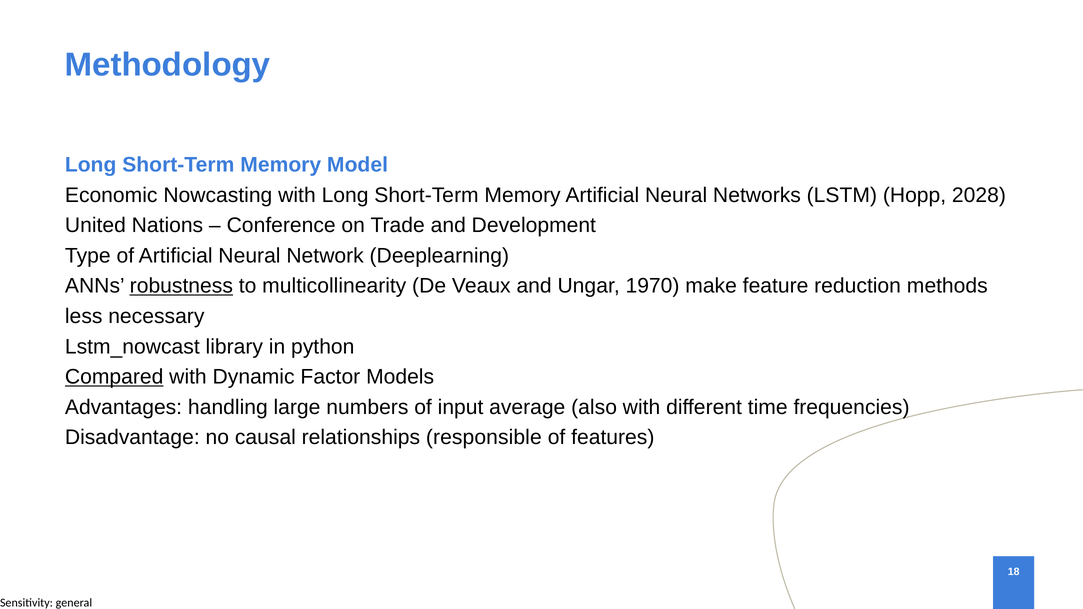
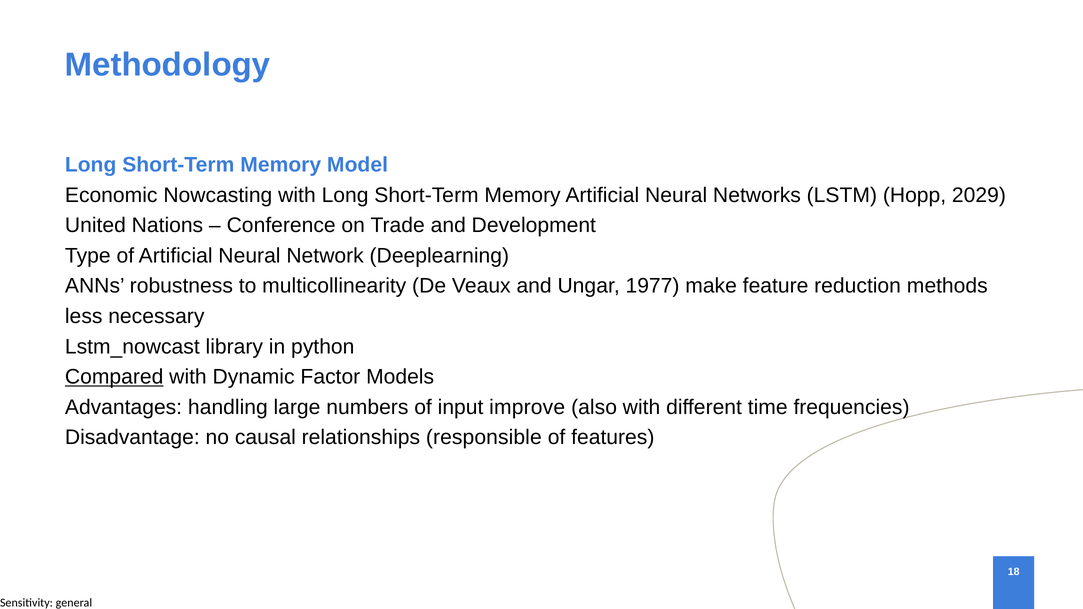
2028: 2028 -> 2029 (979, 195)
robustness underline: present -> none (181, 286)
1970: 1970 -> 1977 (652, 286)
average: average -> improve (527, 407)
